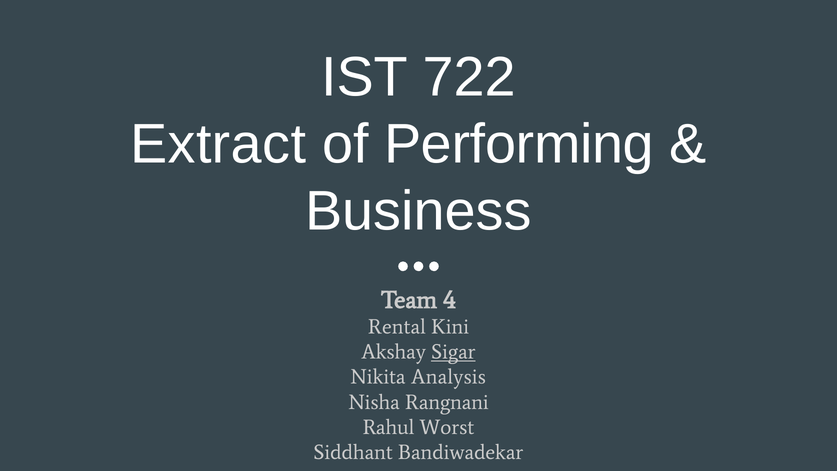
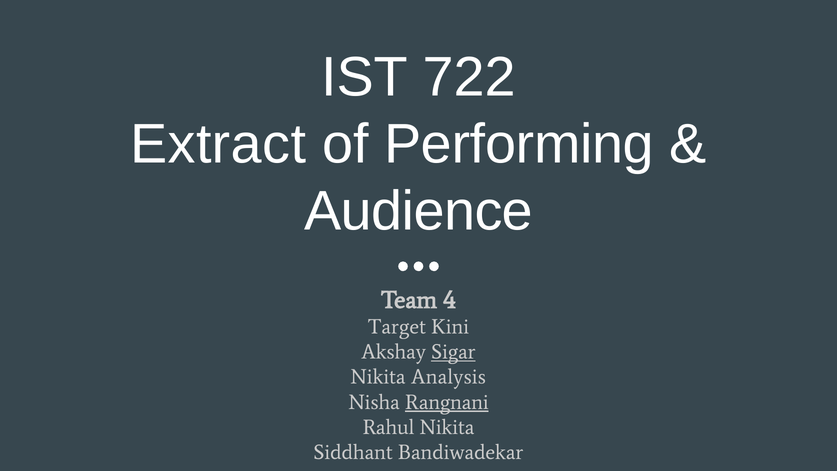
Business: Business -> Audience (419, 211)
Rental: Rental -> Target (397, 327)
Rangnani underline: none -> present (447, 402)
Rahul Worst: Worst -> Nikita (447, 427)
